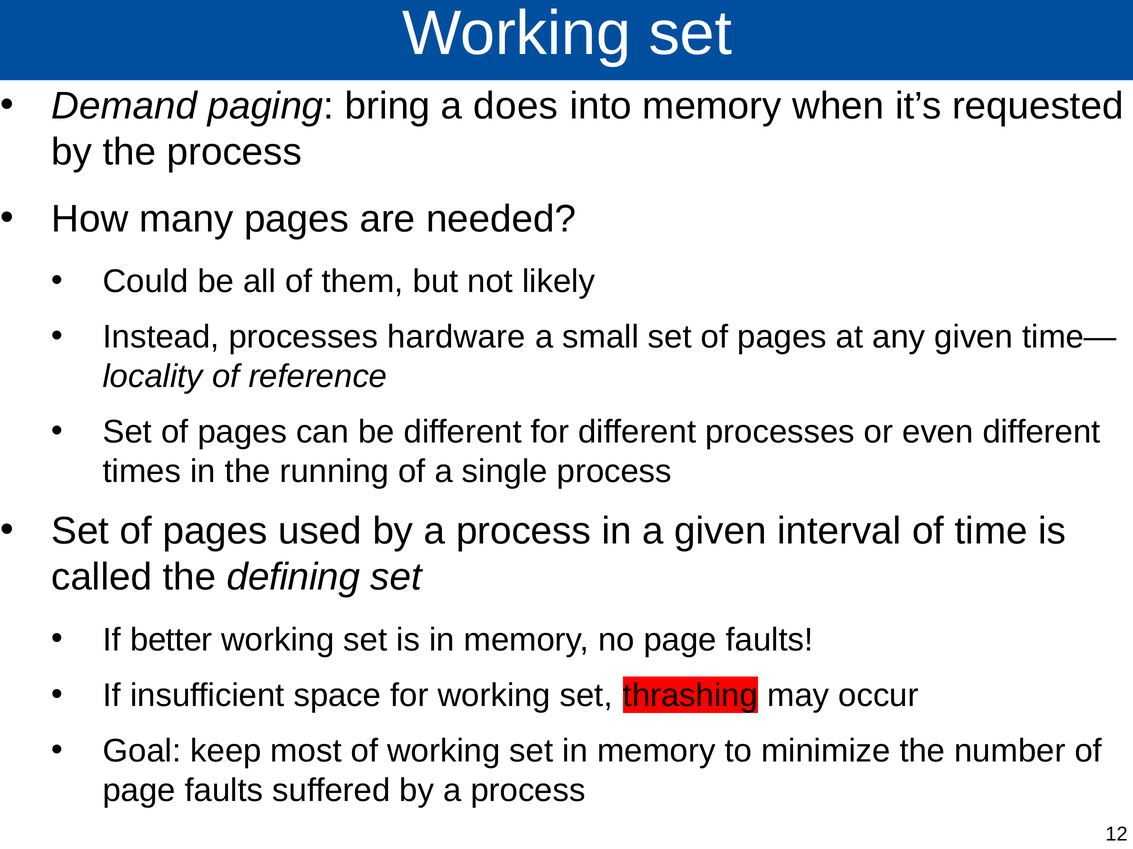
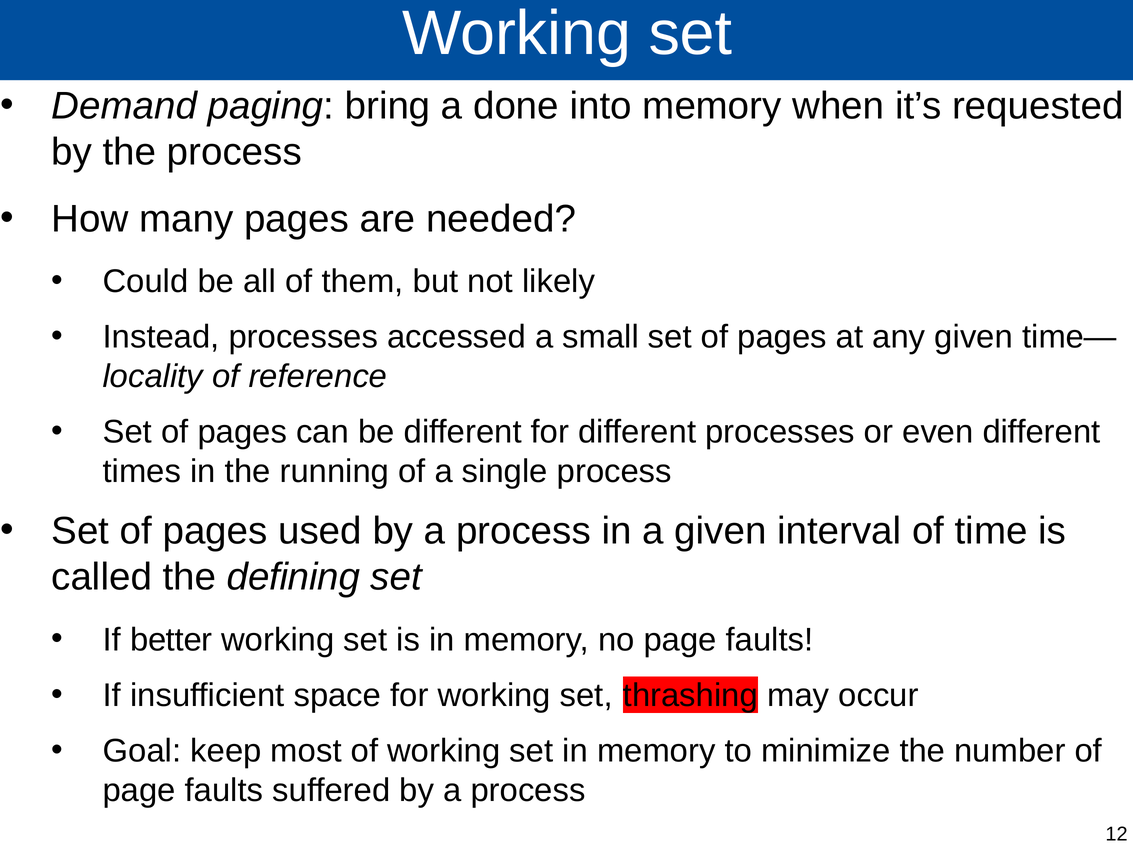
does: does -> done (516, 106)
hardware: hardware -> accessed (457, 337)
